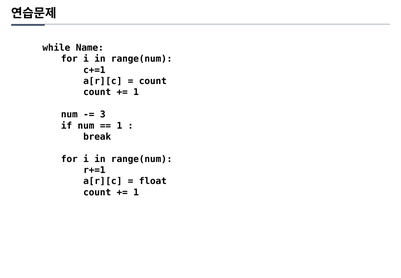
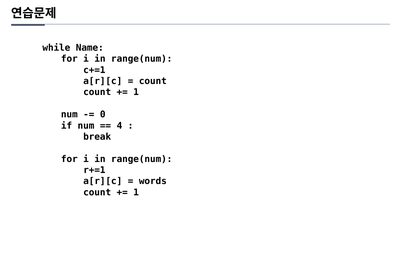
3: 3 -> 0 (103, 114)
1: 1 -> 4 (119, 125)
float: float -> words (153, 181)
